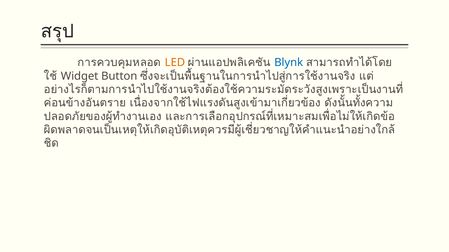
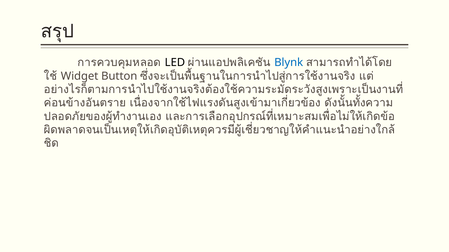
LED colour: orange -> black (175, 63)
